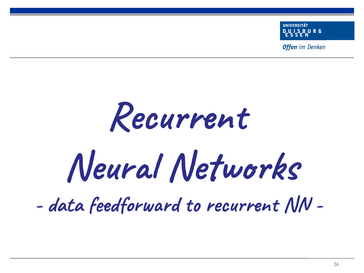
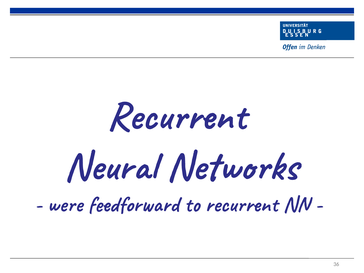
data: data -> were (65, 204)
